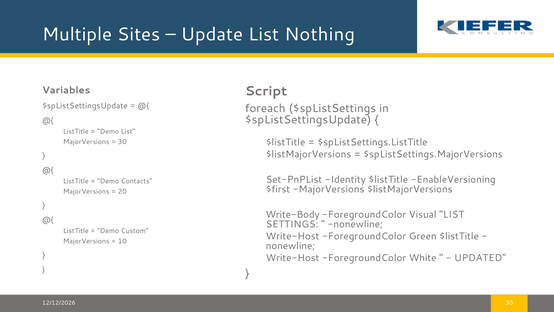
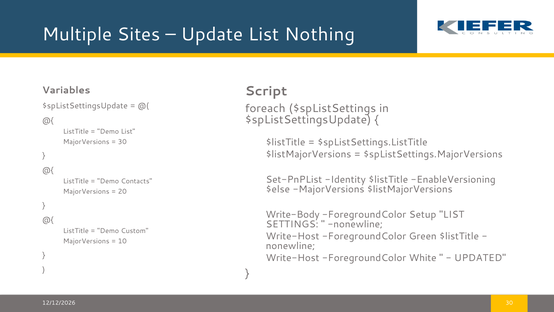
$first: $first -> $else (278, 189)
Visual: Visual -> Setup (423, 214)
